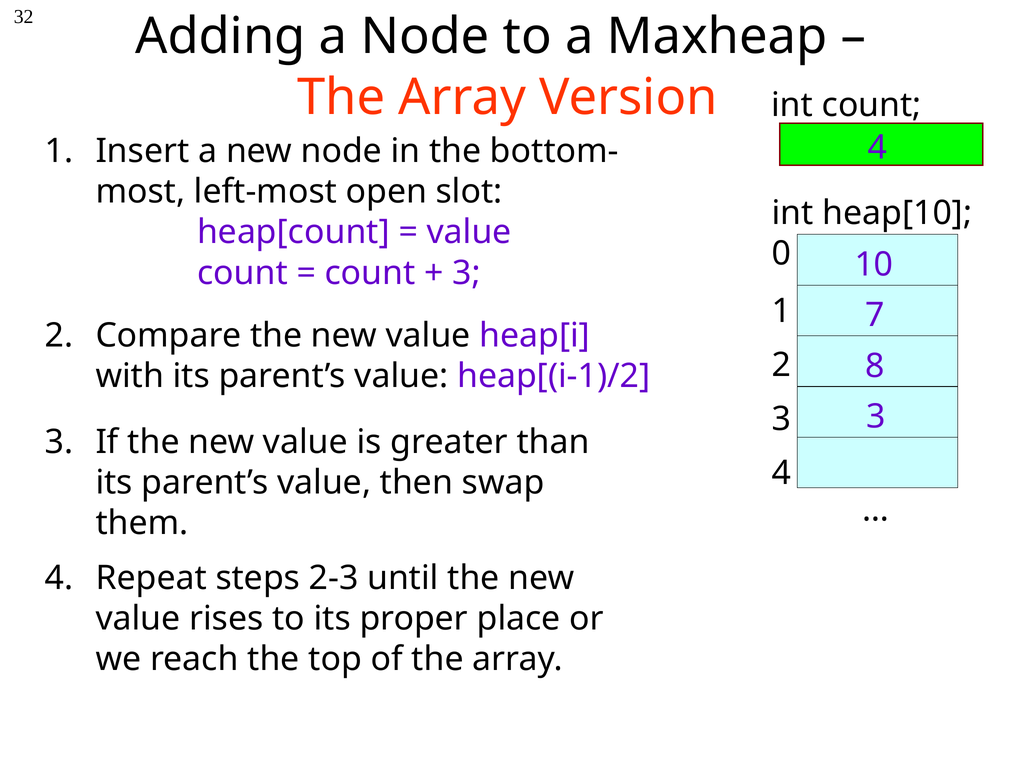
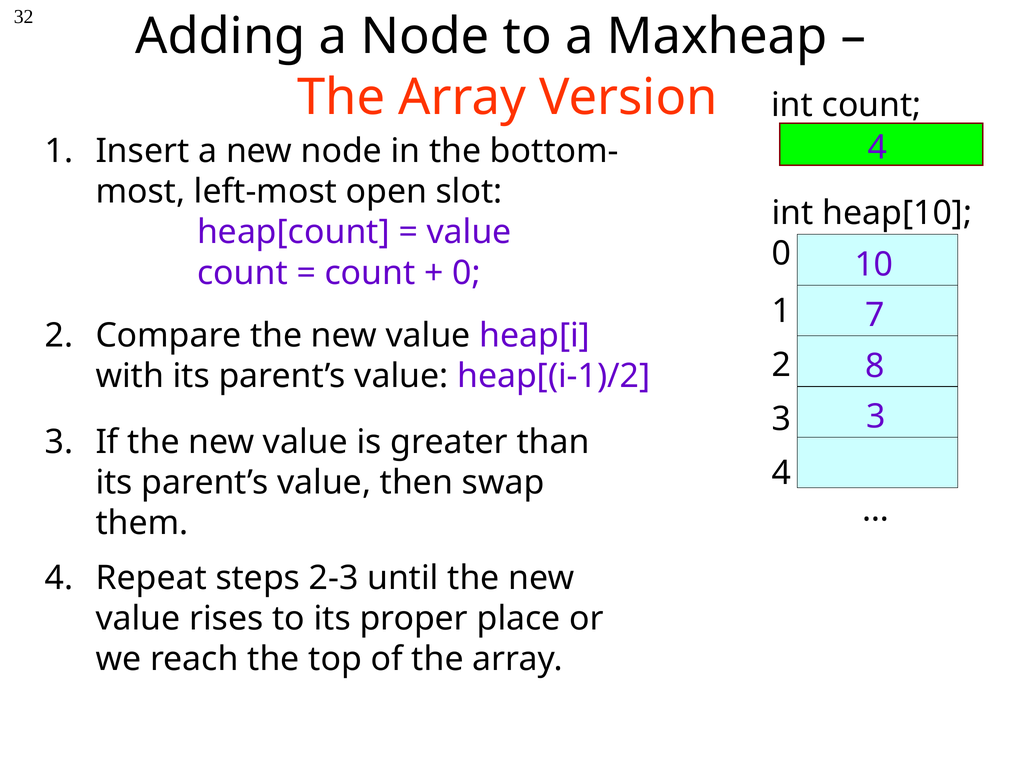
3: 3 -> 0 (467, 273)
